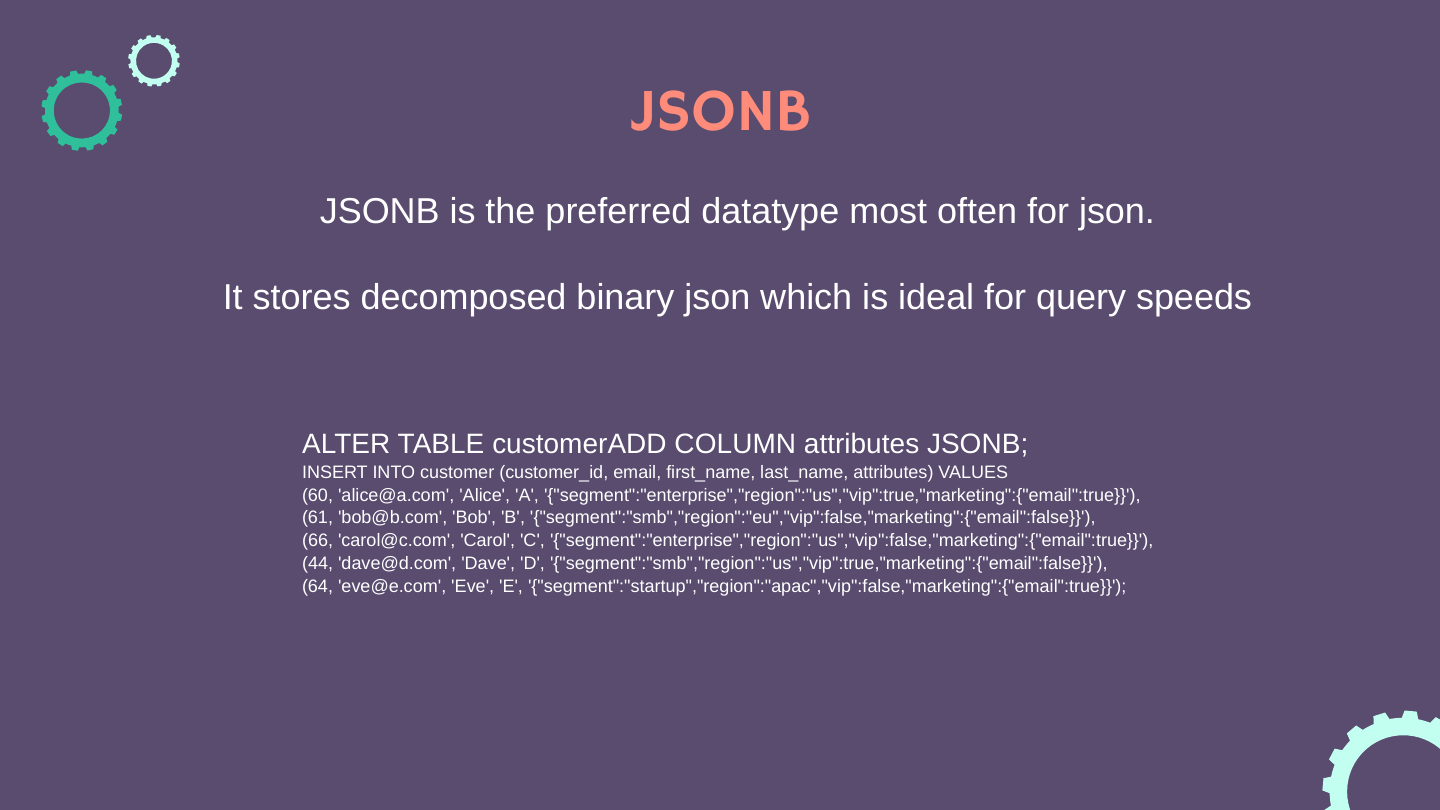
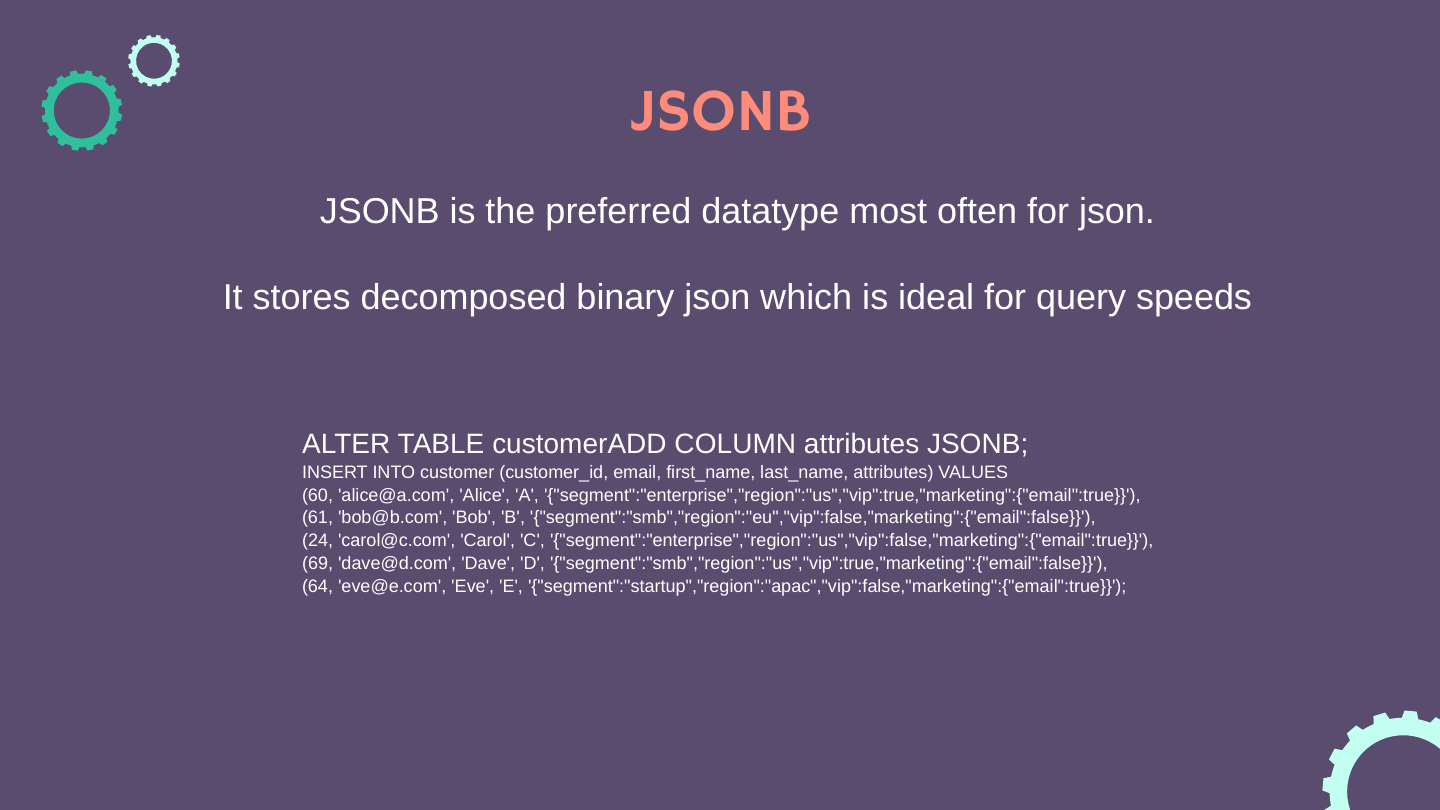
66: 66 -> 24 (318, 541)
44: 44 -> 69 (318, 564)
